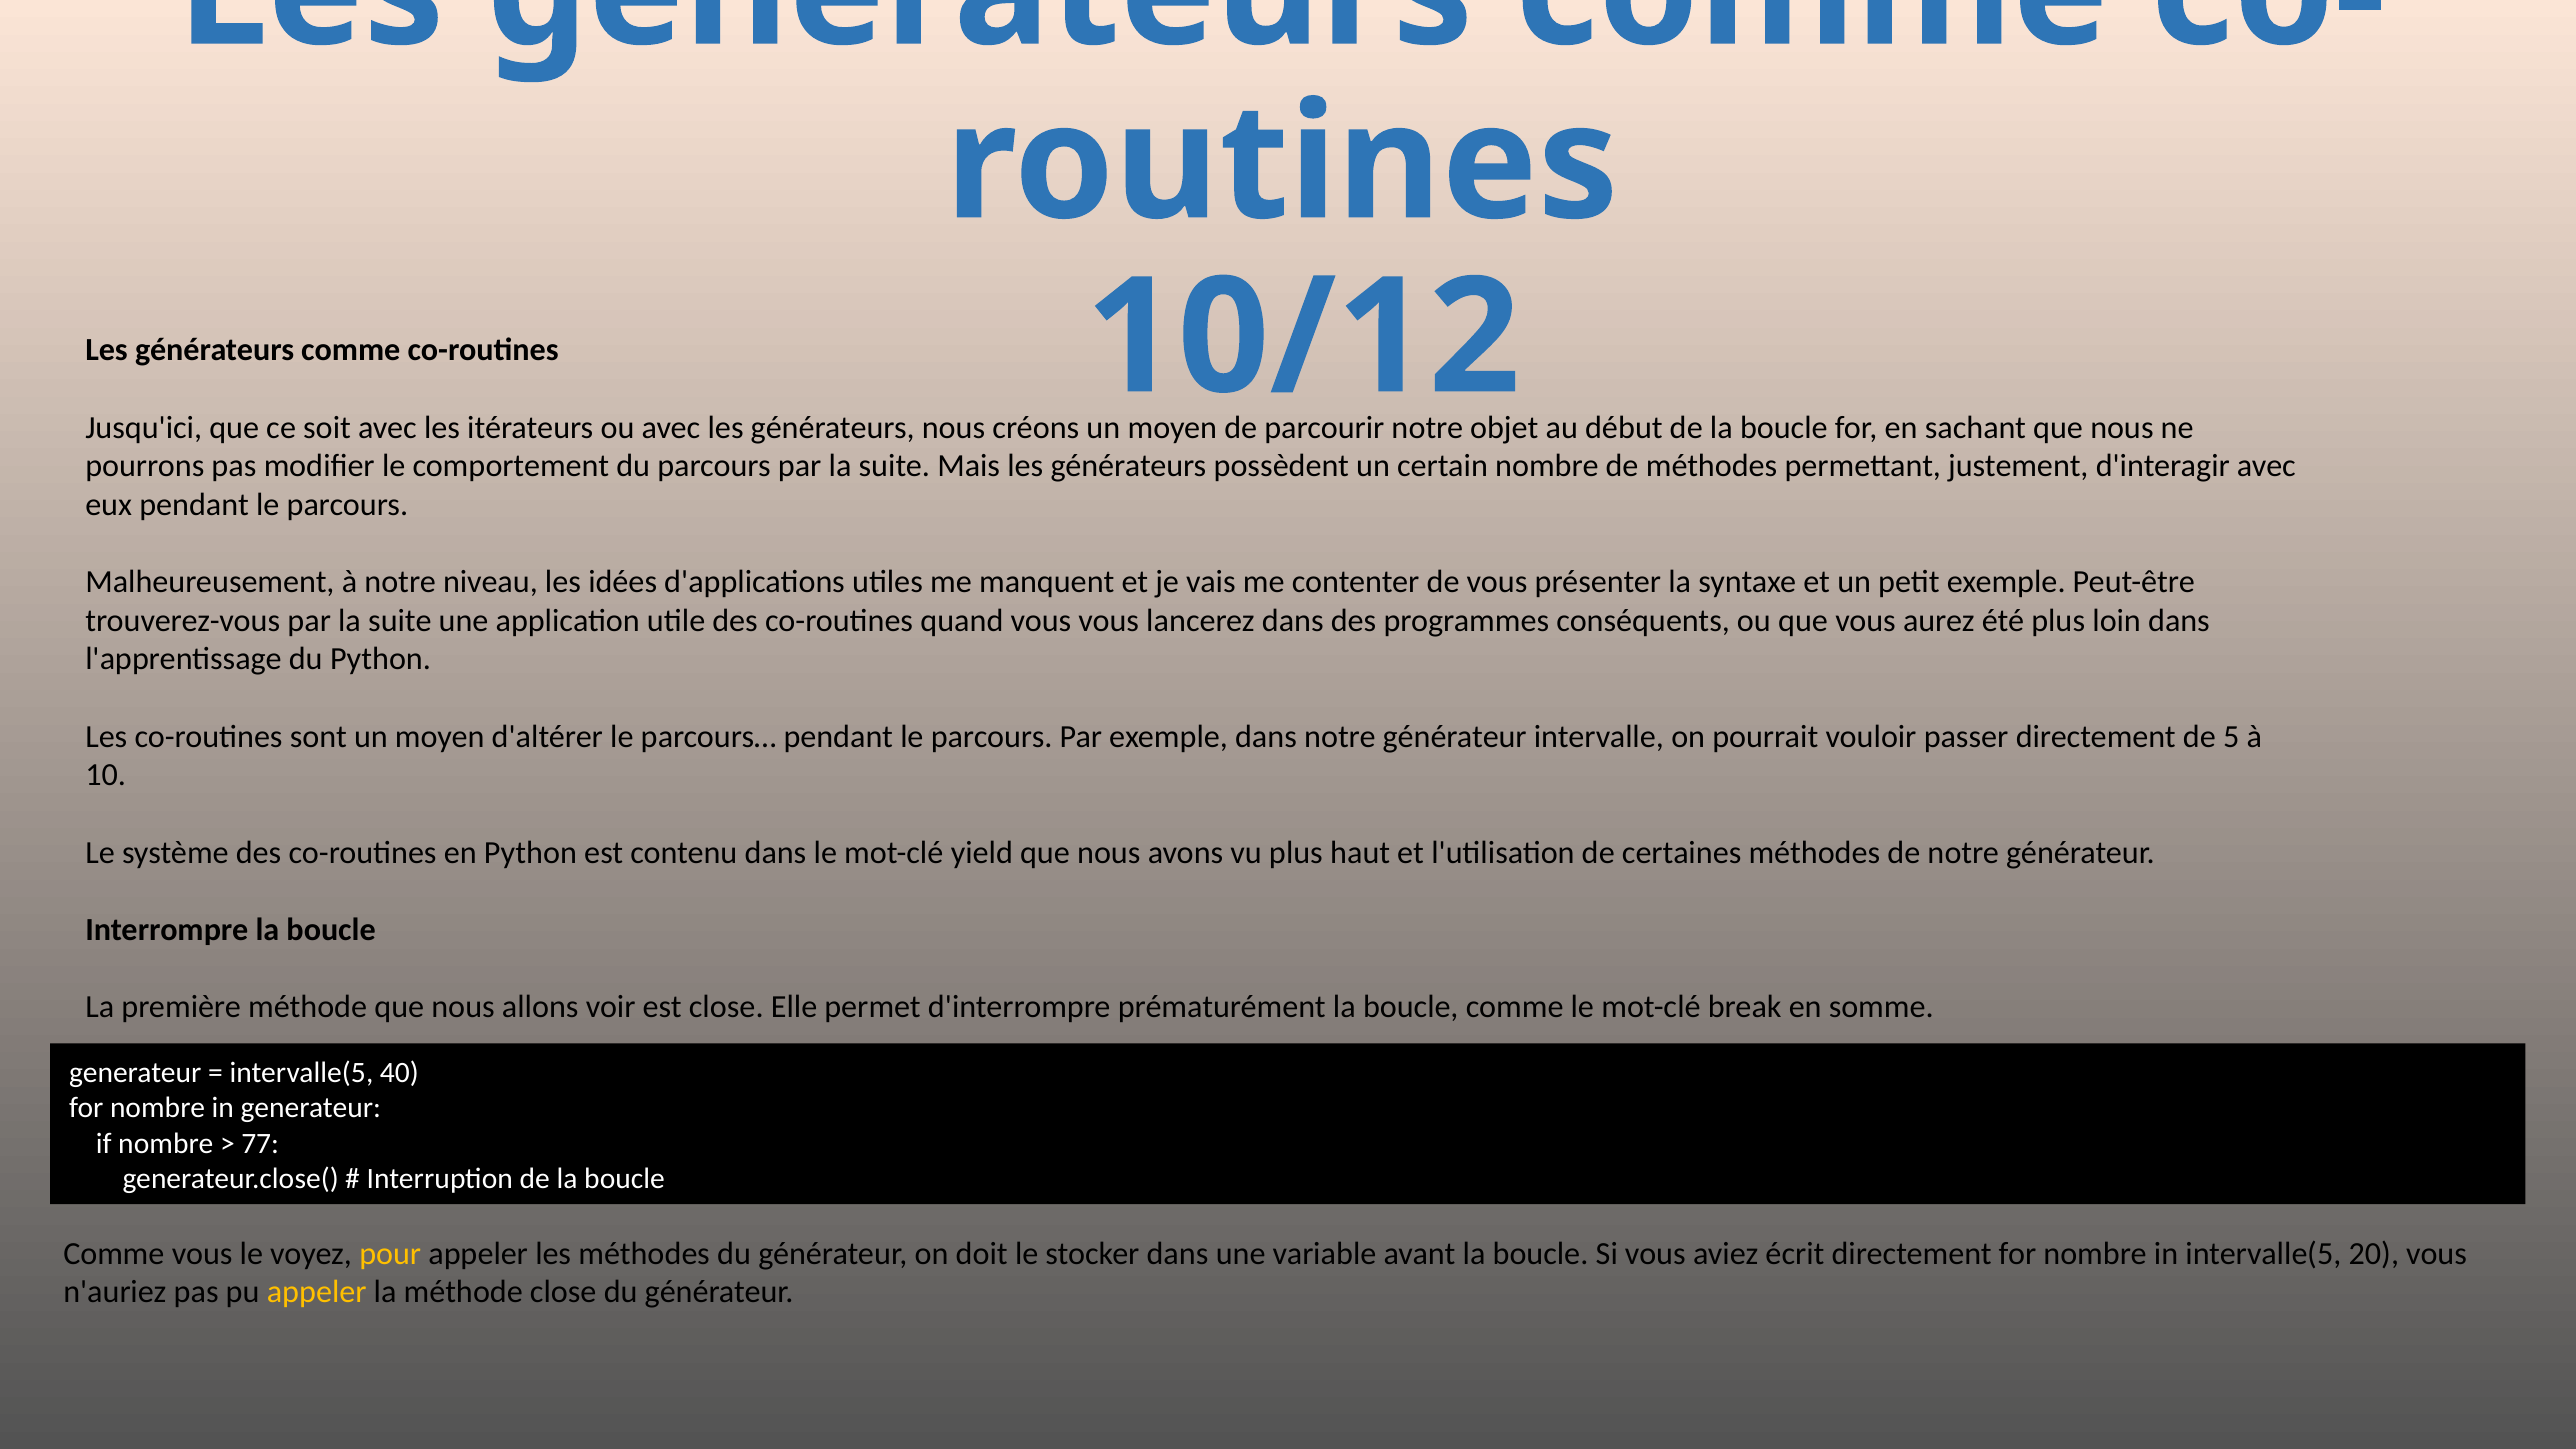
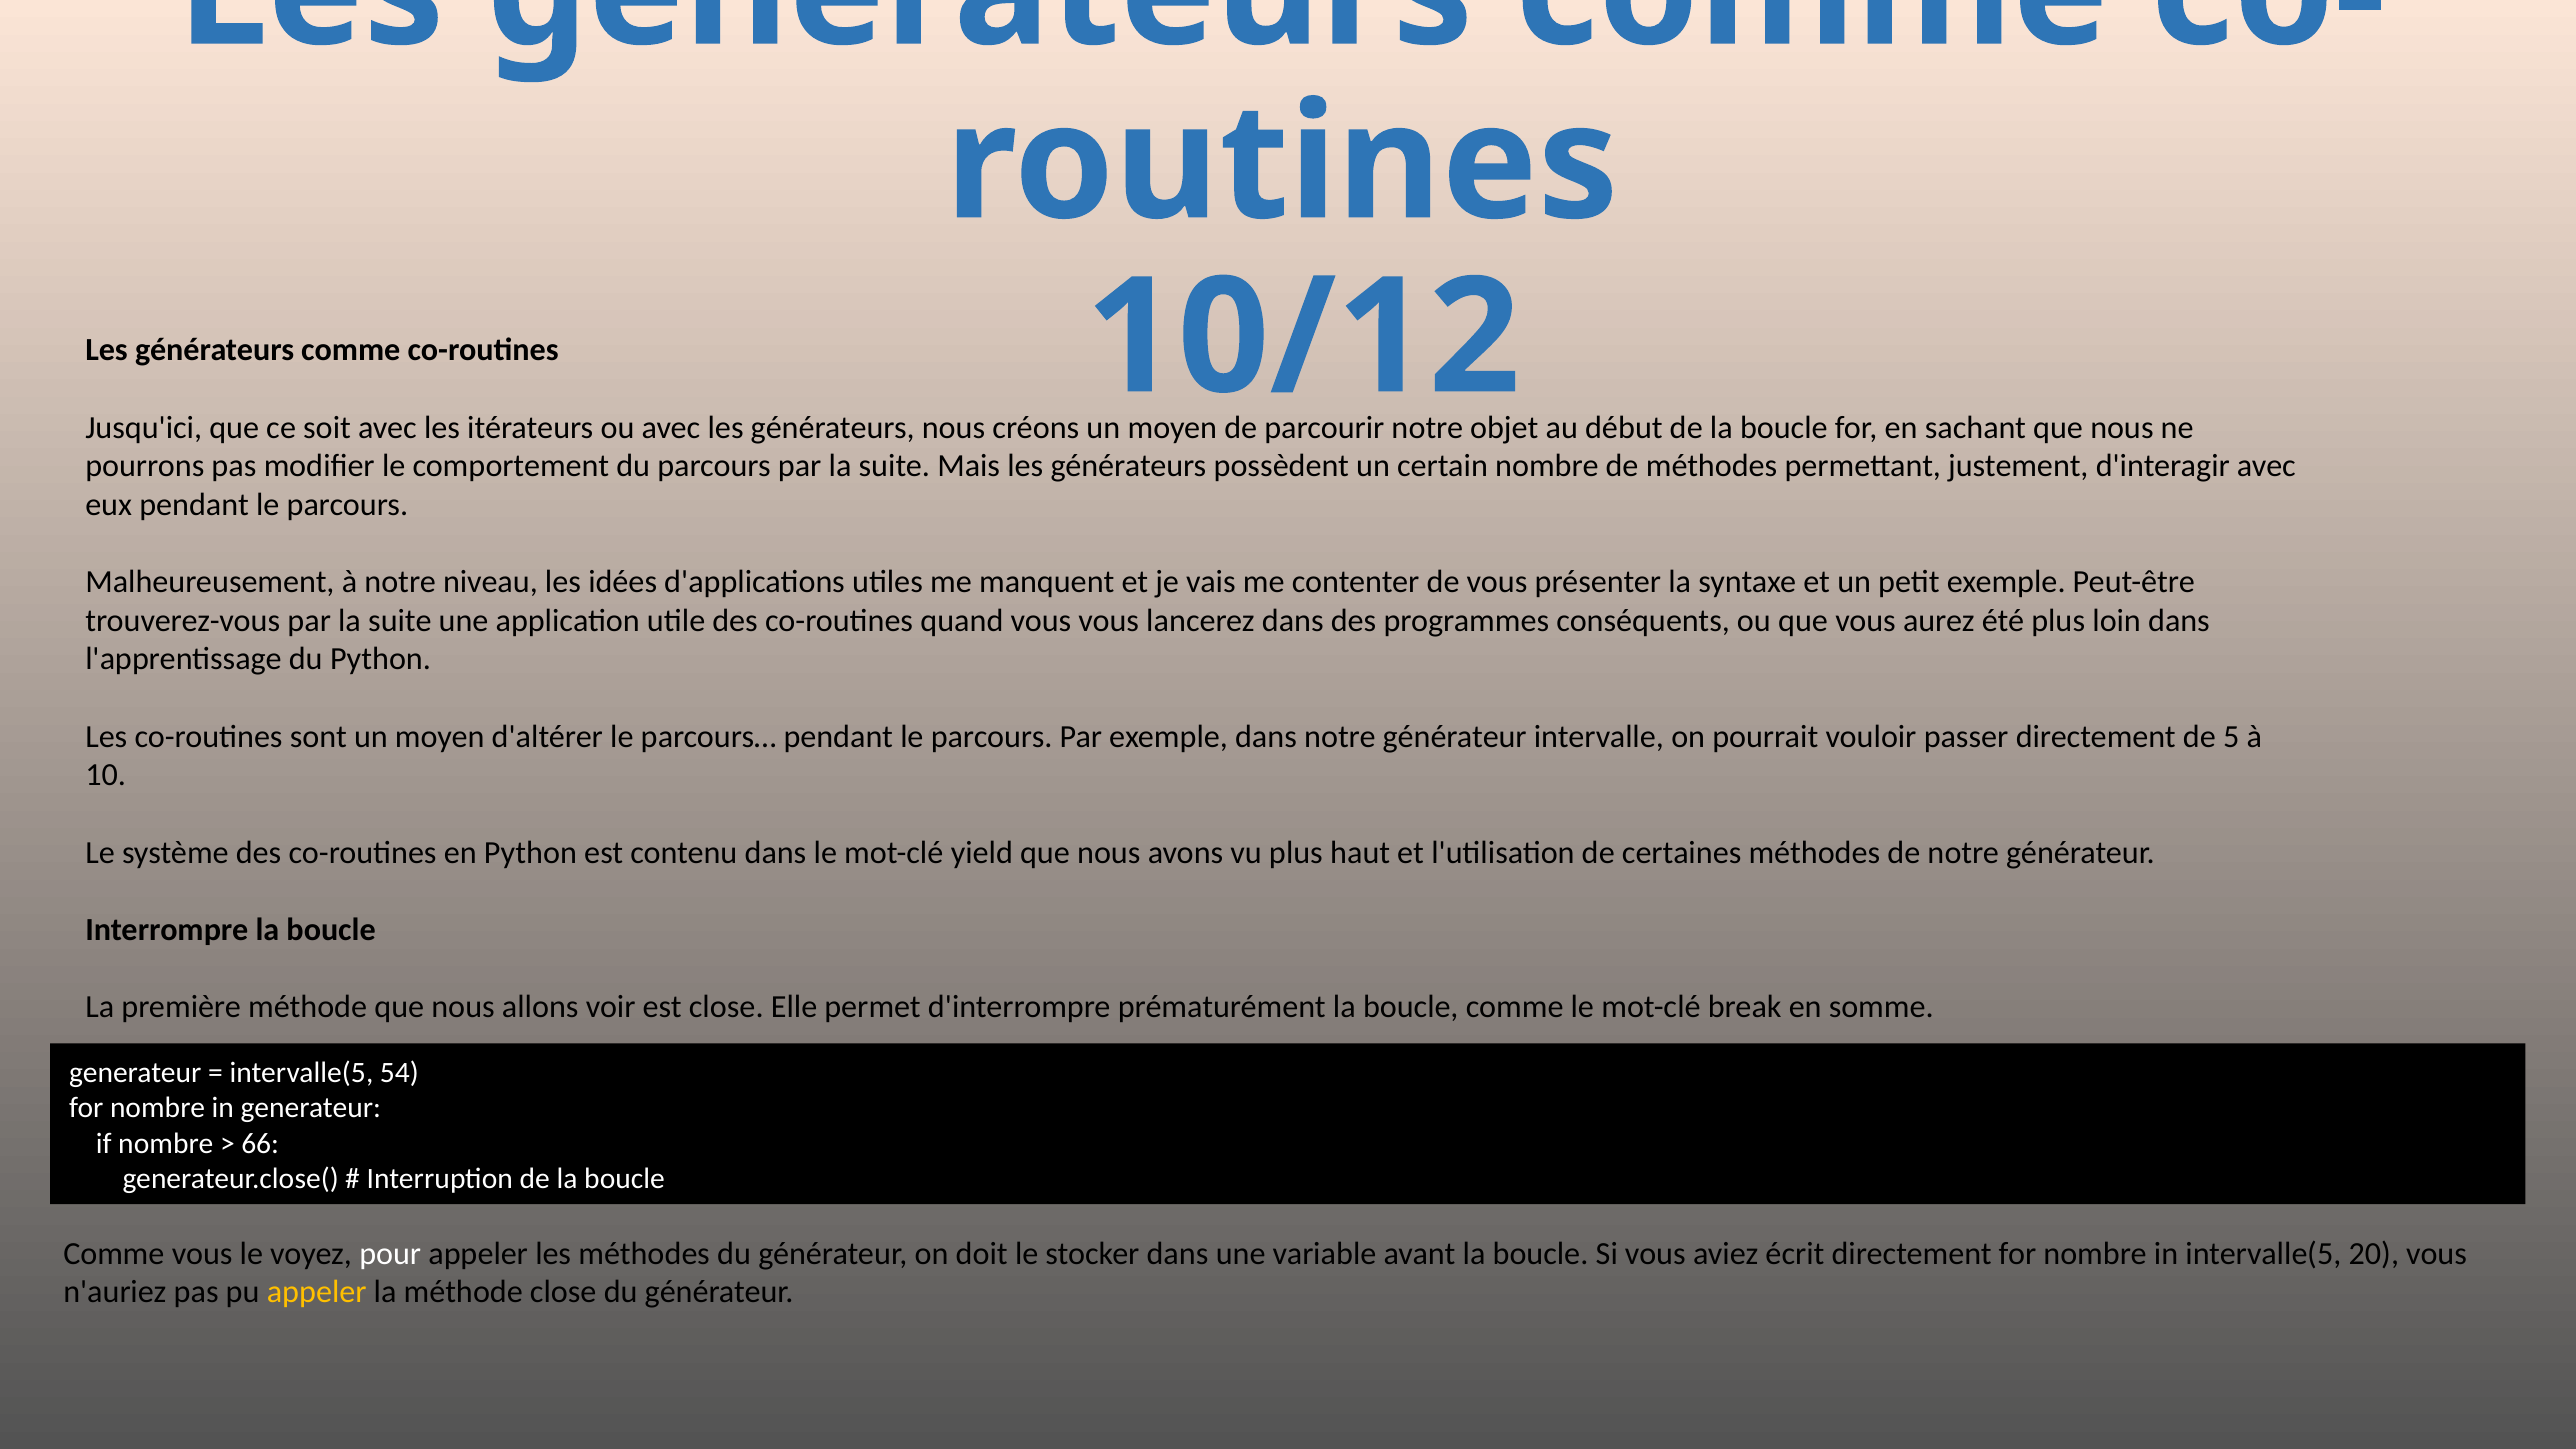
40: 40 -> 54 (399, 1073)
77: 77 -> 66 (260, 1144)
pour colour: yellow -> white (390, 1254)
